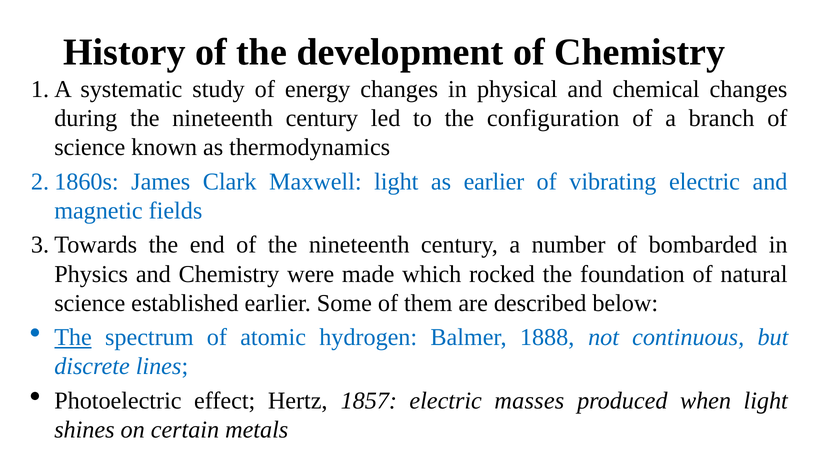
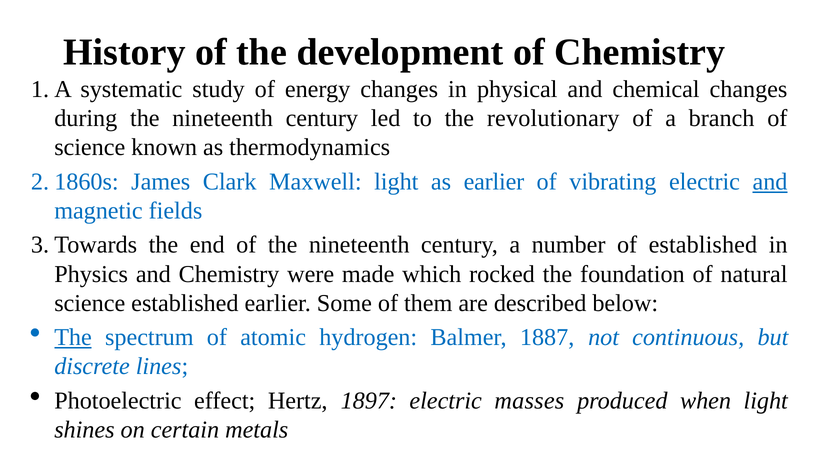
configuration: configuration -> revolutionary (553, 118)
and underline: none -> present (770, 182)
of bombarded: bombarded -> established (703, 245)
1888: 1888 -> 1887 (547, 337)
1857: 1857 -> 1897 (369, 401)
